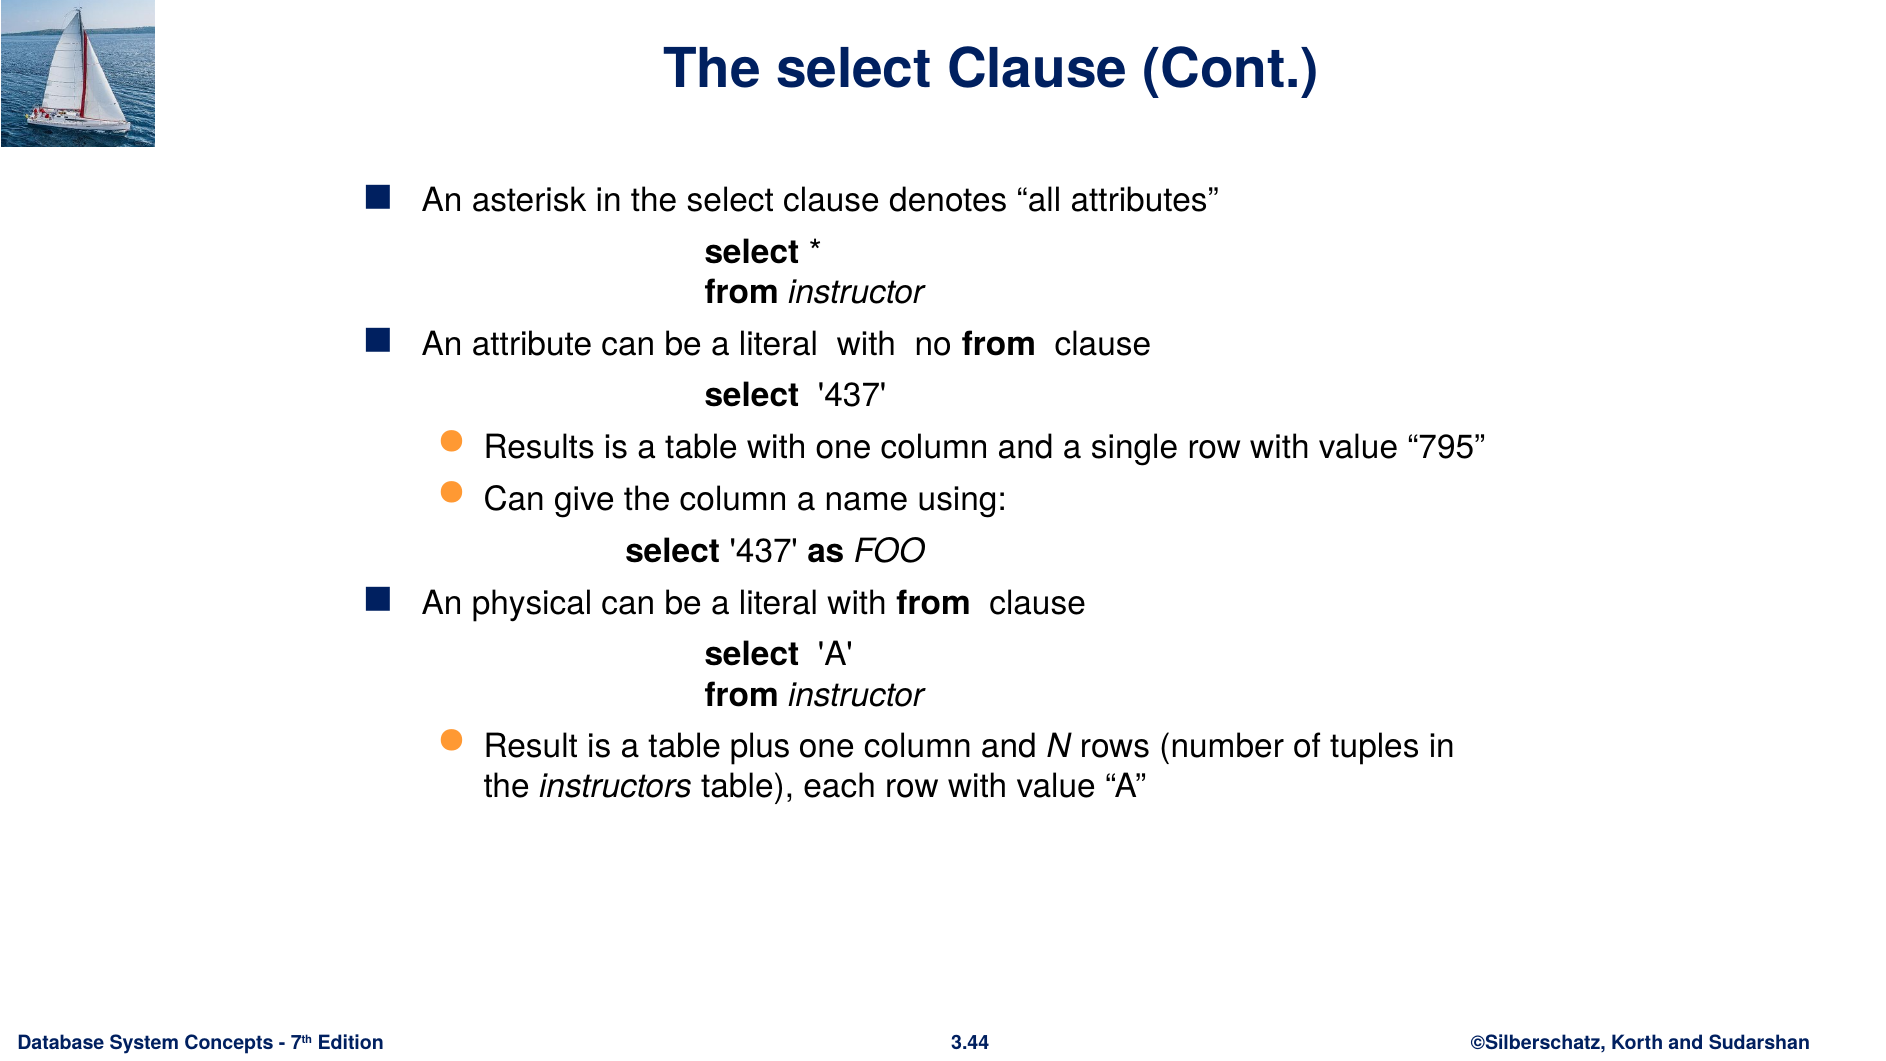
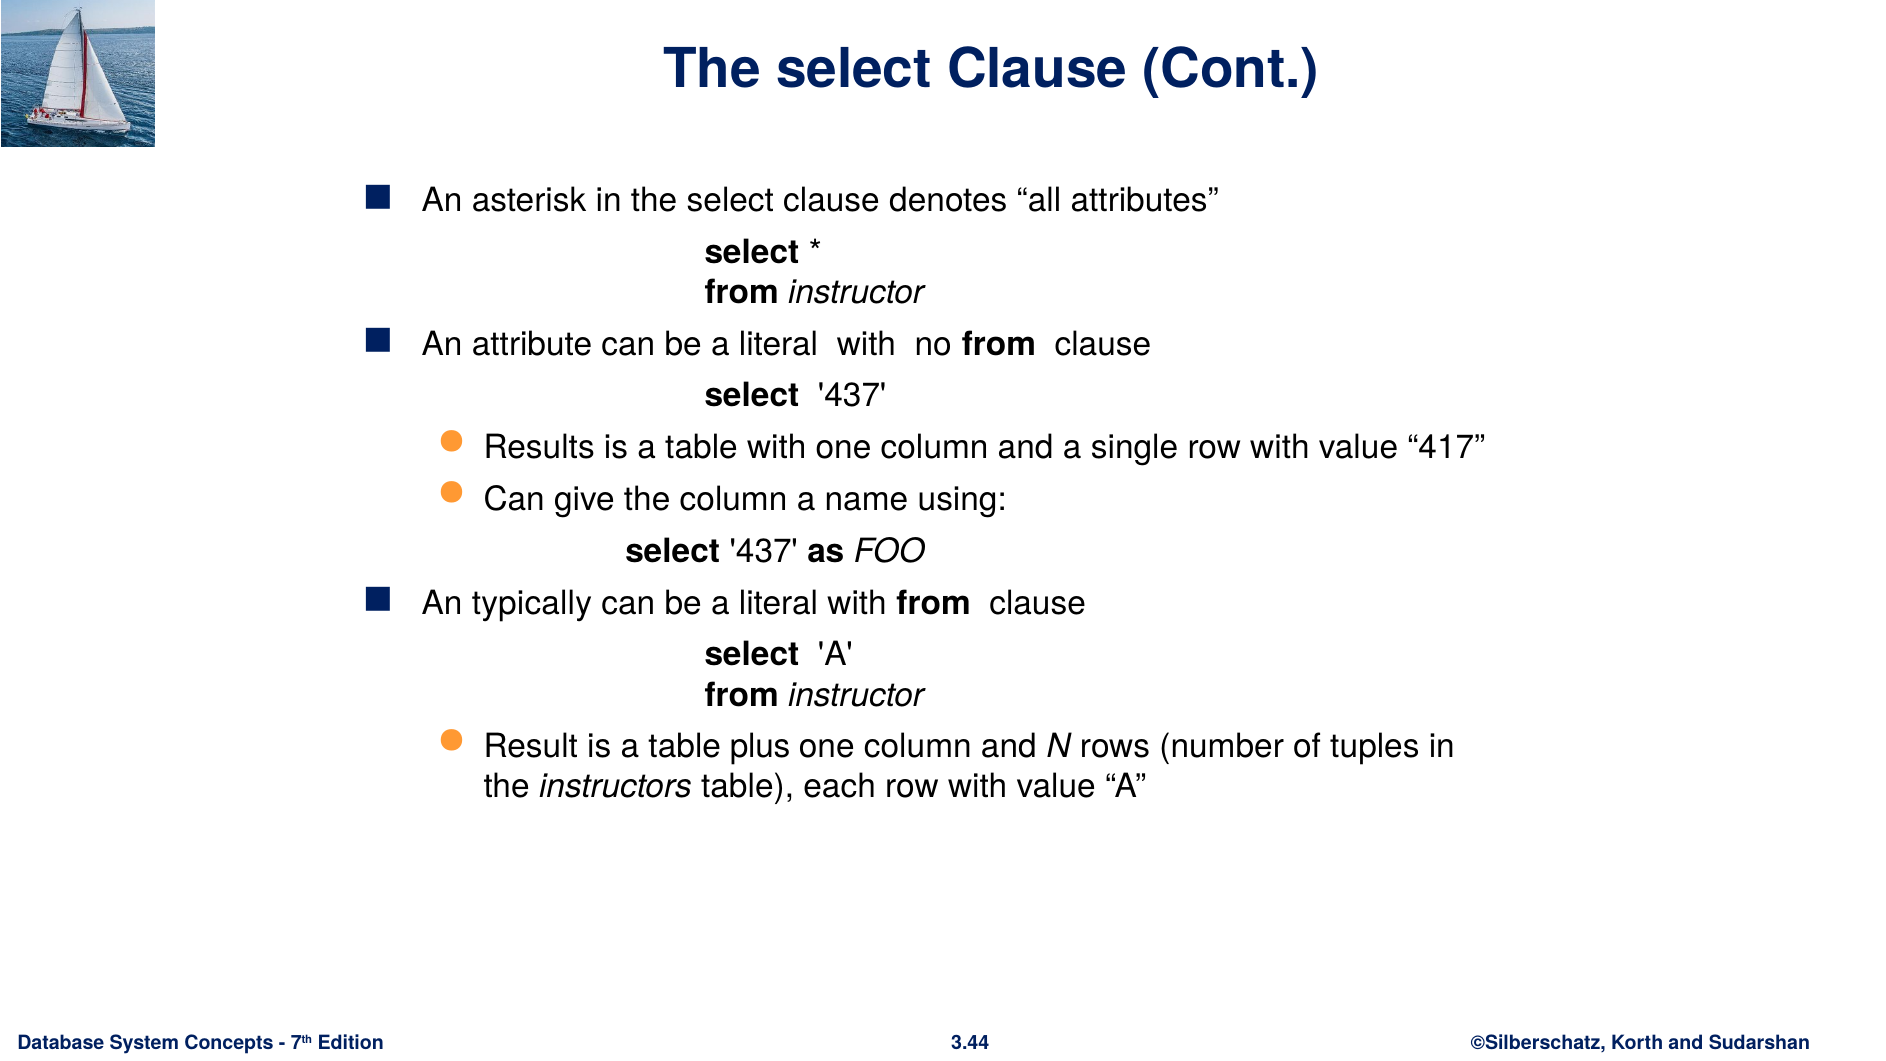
795: 795 -> 417 (1446, 448)
physical: physical -> typically (532, 603)
